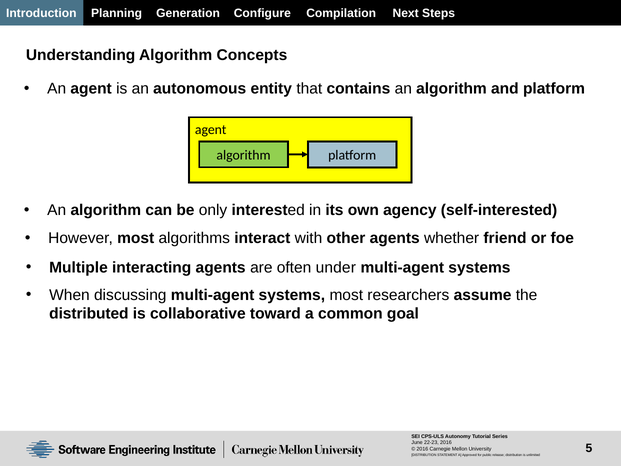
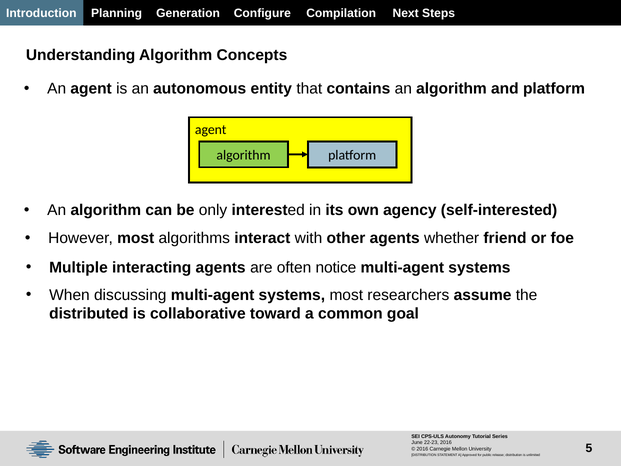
under: under -> notice (336, 267)
